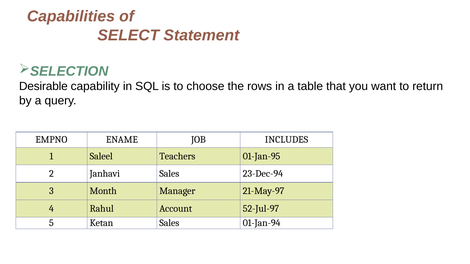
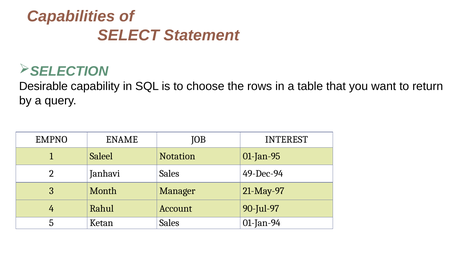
INCLUDES: INCLUDES -> INTEREST (286, 140)
Teachers: Teachers -> Notation (177, 156)
23-Dec-94: 23-Dec-94 -> 49-Dec-94 (263, 174)
52-Jul-97: 52-Jul-97 -> 90-Jul-97 (261, 209)
